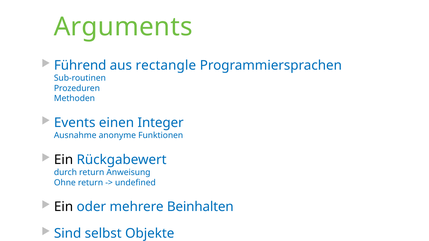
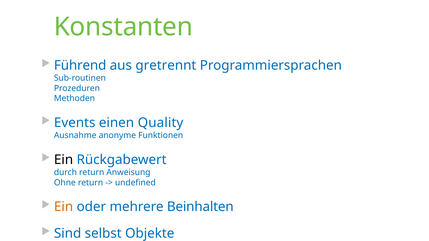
Arguments: Arguments -> Konstanten (123, 27)
rectangle: rectangle -> gretrennt (166, 65)
Integer: Integer -> Quality (161, 123)
Ein colour: black -> orange (64, 207)
